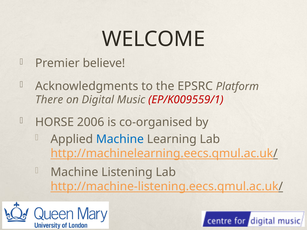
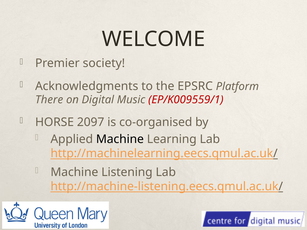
believe: believe -> society (104, 63)
2006: 2006 -> 2097 (91, 122)
Machine colour: blue -> black (120, 139)
